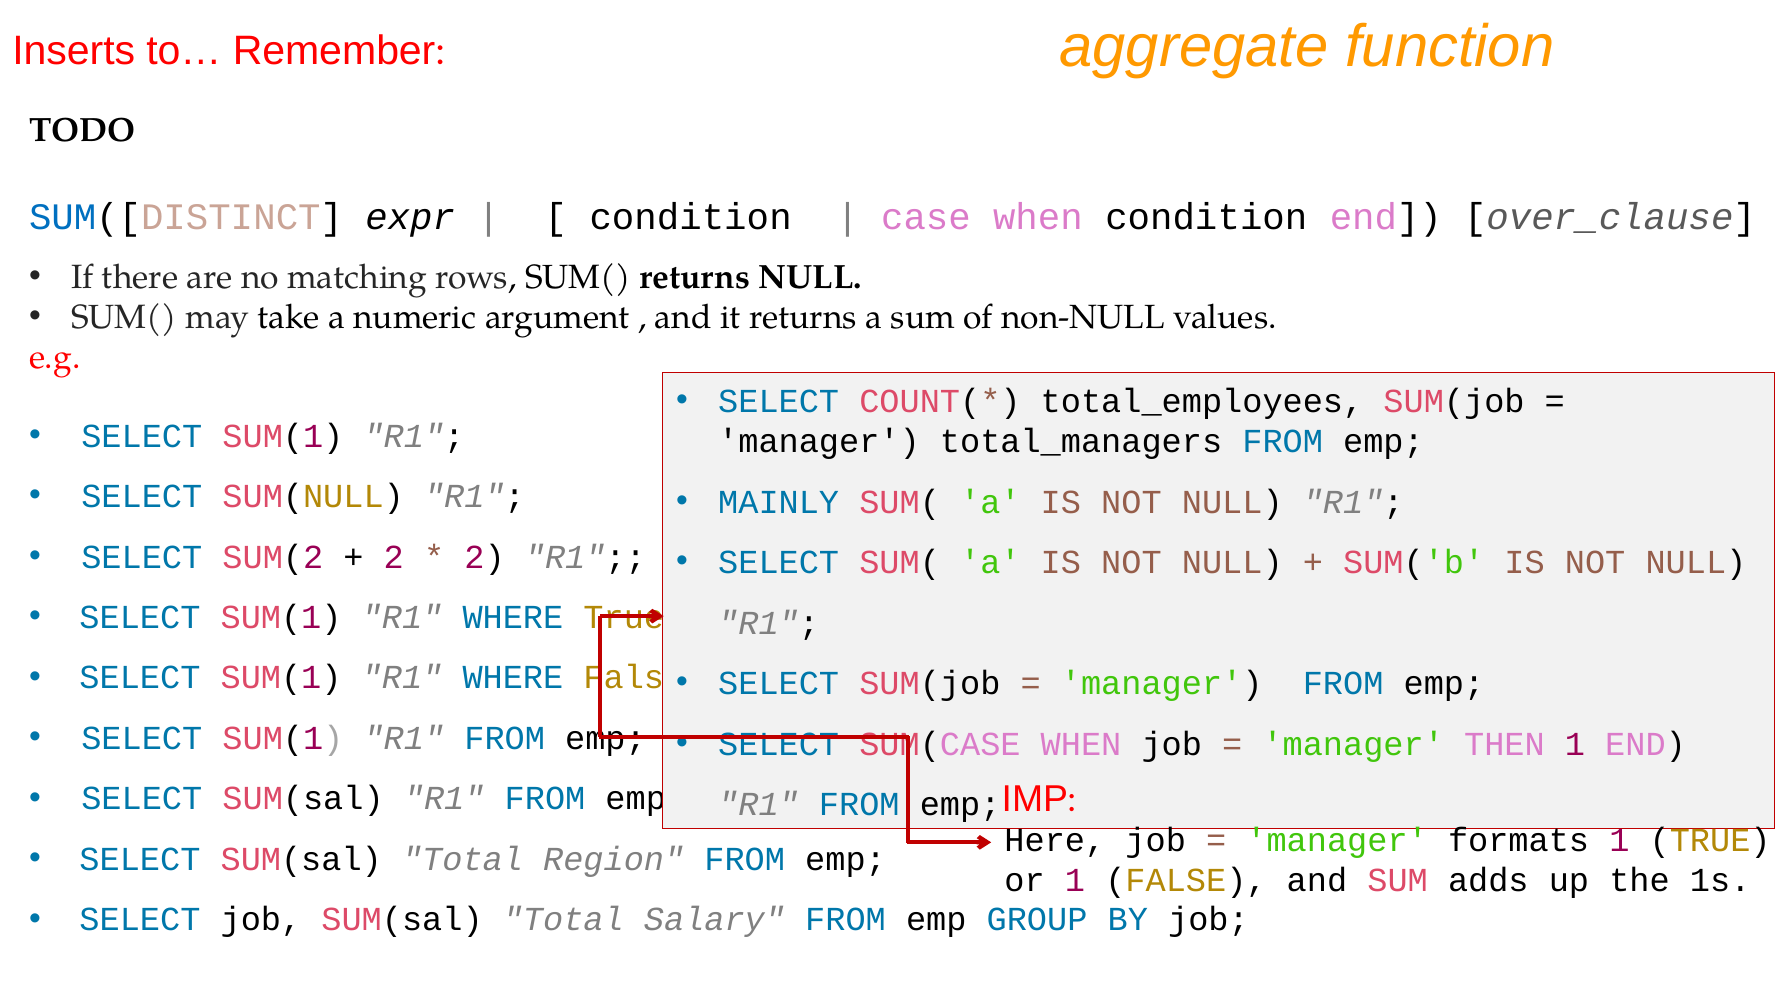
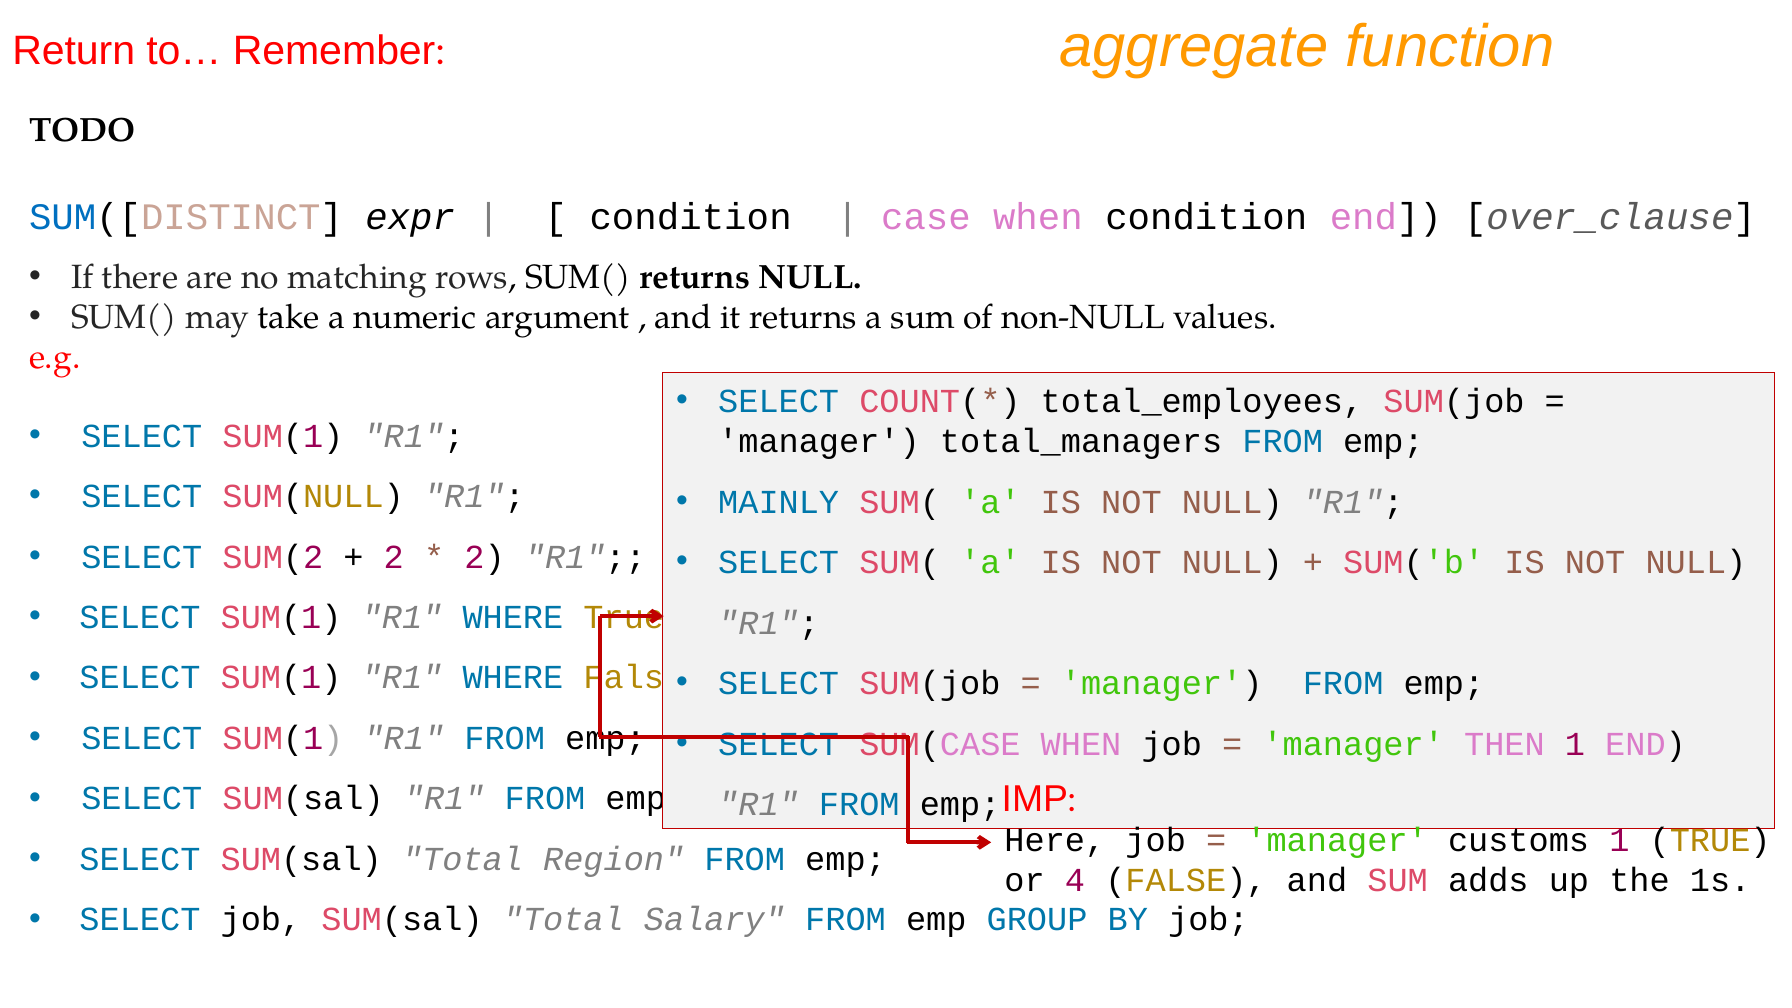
Inserts: Inserts -> Return (74, 51)
formats: formats -> customs (1519, 840)
or 1: 1 -> 4 (1075, 881)
